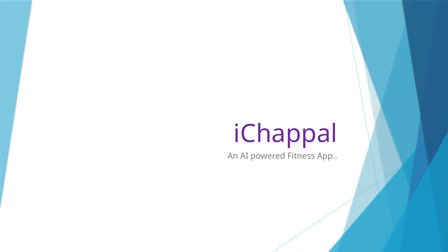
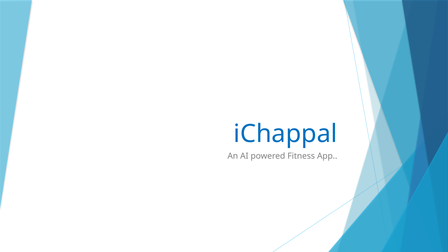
iChappal colour: purple -> blue (286, 134)
